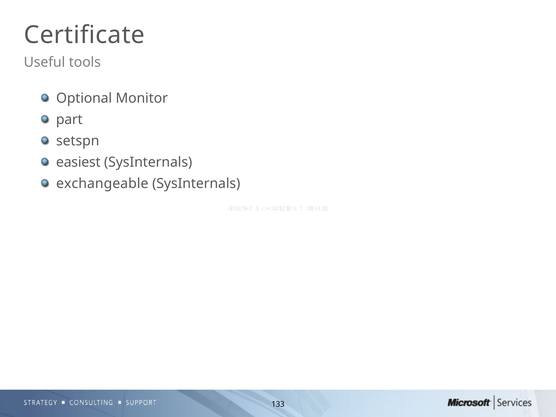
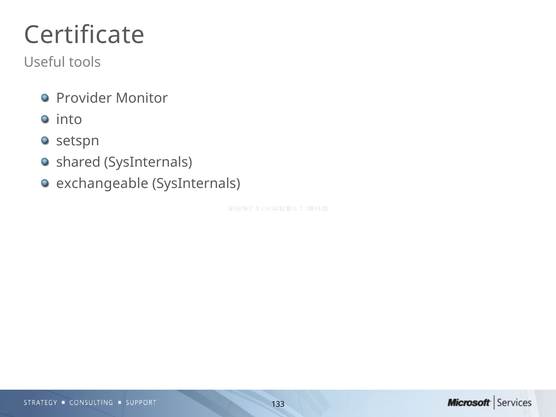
Optional: Optional -> Provider (84, 98)
part: part -> into (69, 120)
easiest: easiest -> shared (78, 162)
